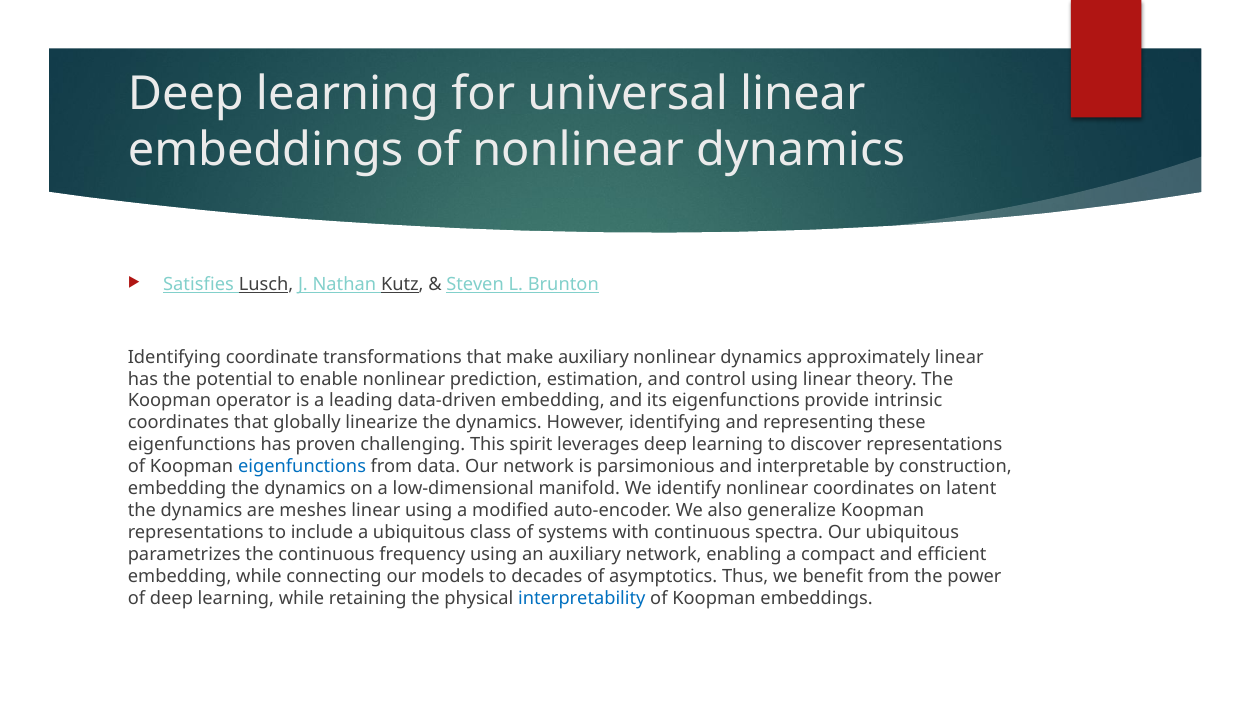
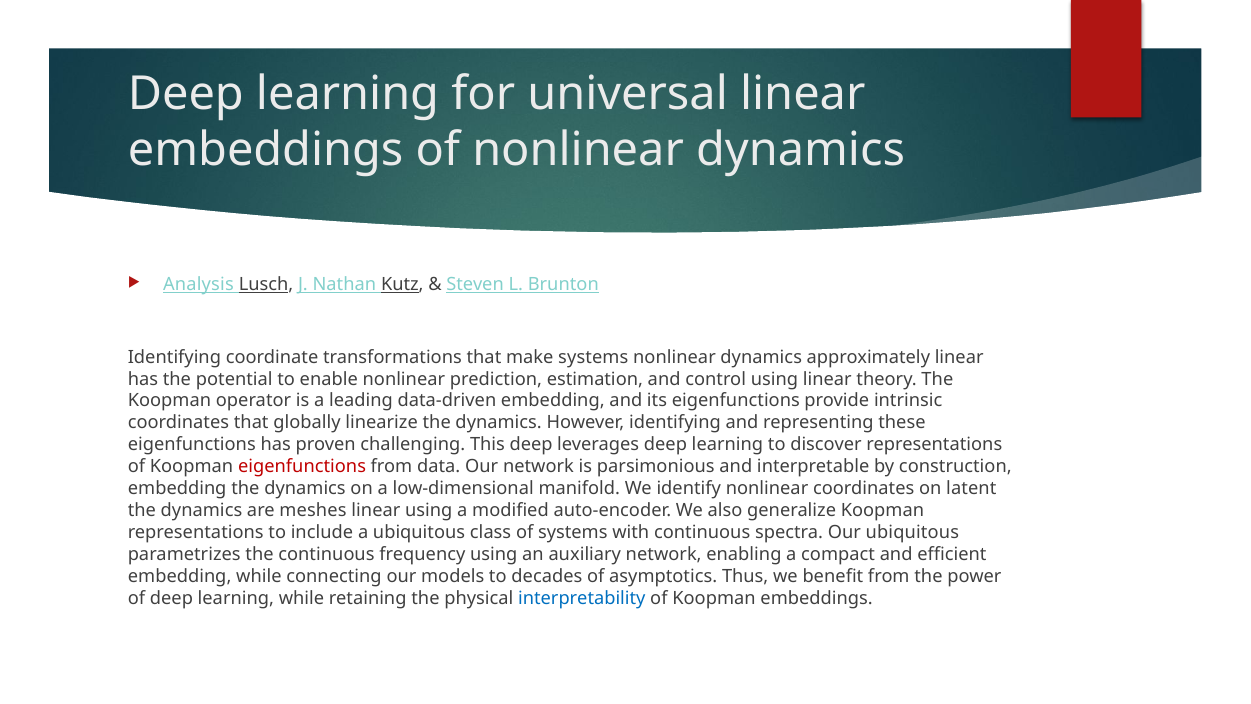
Satisfies: Satisfies -> Analysis (198, 284)
make auxiliary: auxiliary -> systems (593, 357)
This spirit: spirit -> deep (531, 445)
eigenfunctions colour: blue -> red (302, 466)
